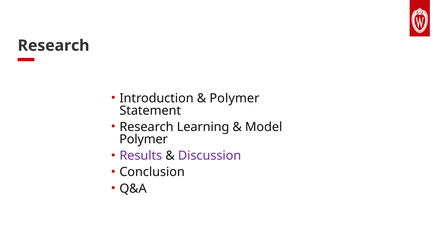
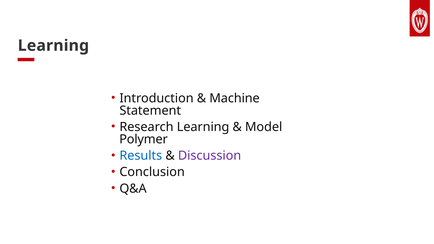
Research: Research -> Learning (53, 46)
Polymer: Polymer -> Machine (235, 98)
Results colour: purple -> blue (141, 156)
